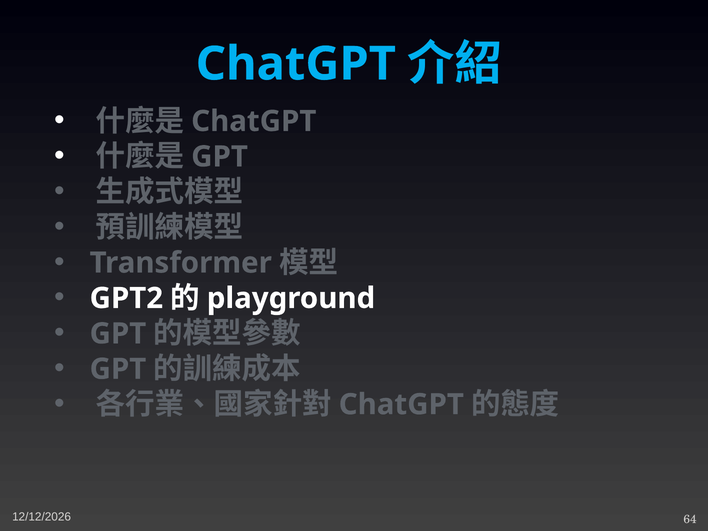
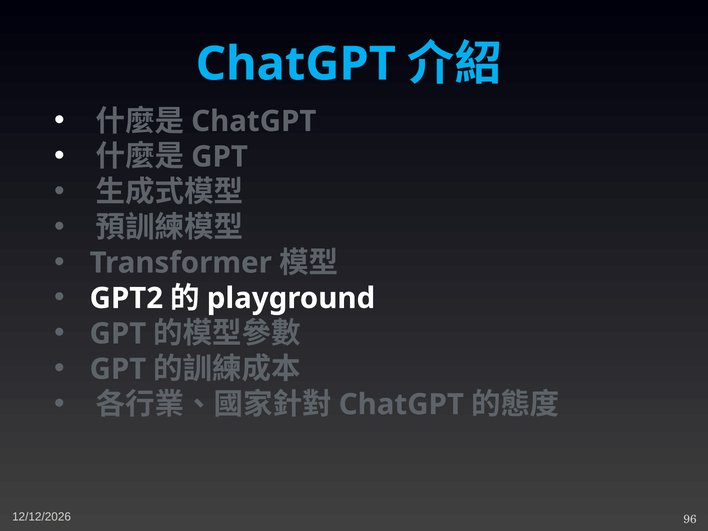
64: 64 -> 96 (690, 519)
